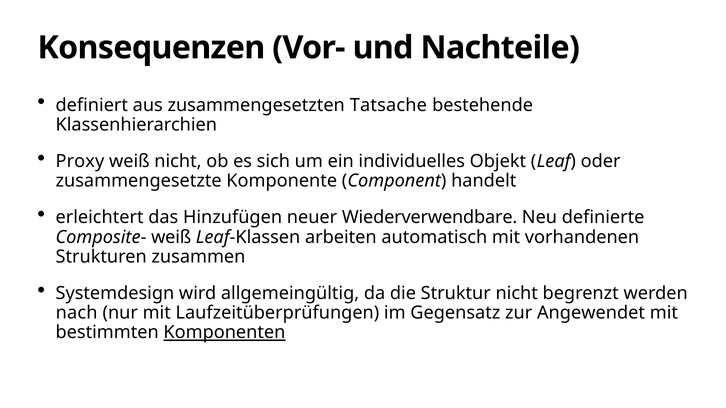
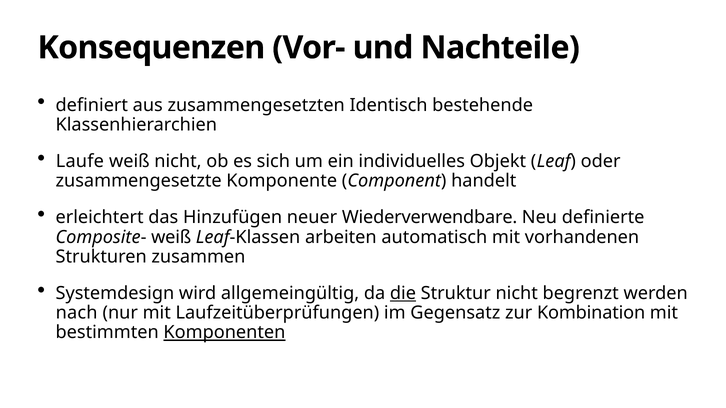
Tatsache: Tatsache -> Identisch (389, 105)
Proxy: Proxy -> Laufe (80, 161)
die underline: none -> present (403, 294)
Angewendet: Angewendet -> Kombination (591, 313)
